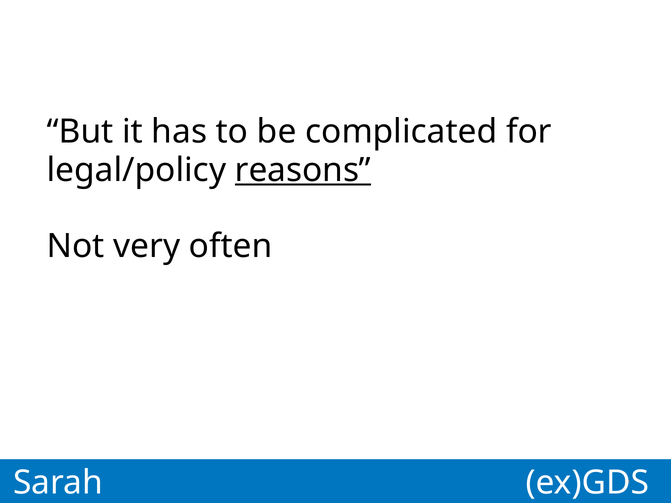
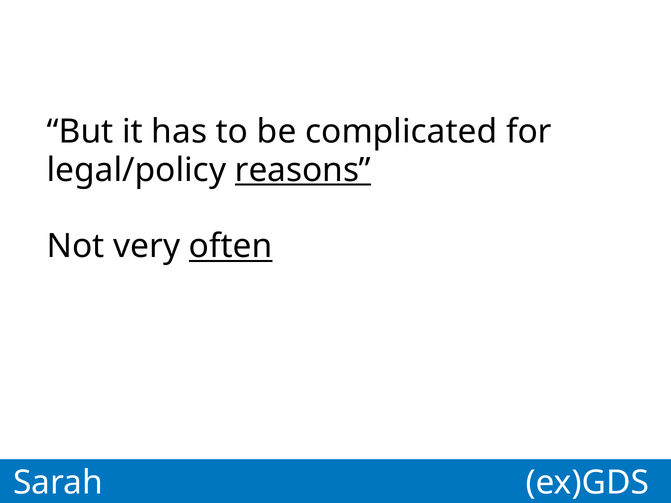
often underline: none -> present (231, 246)
